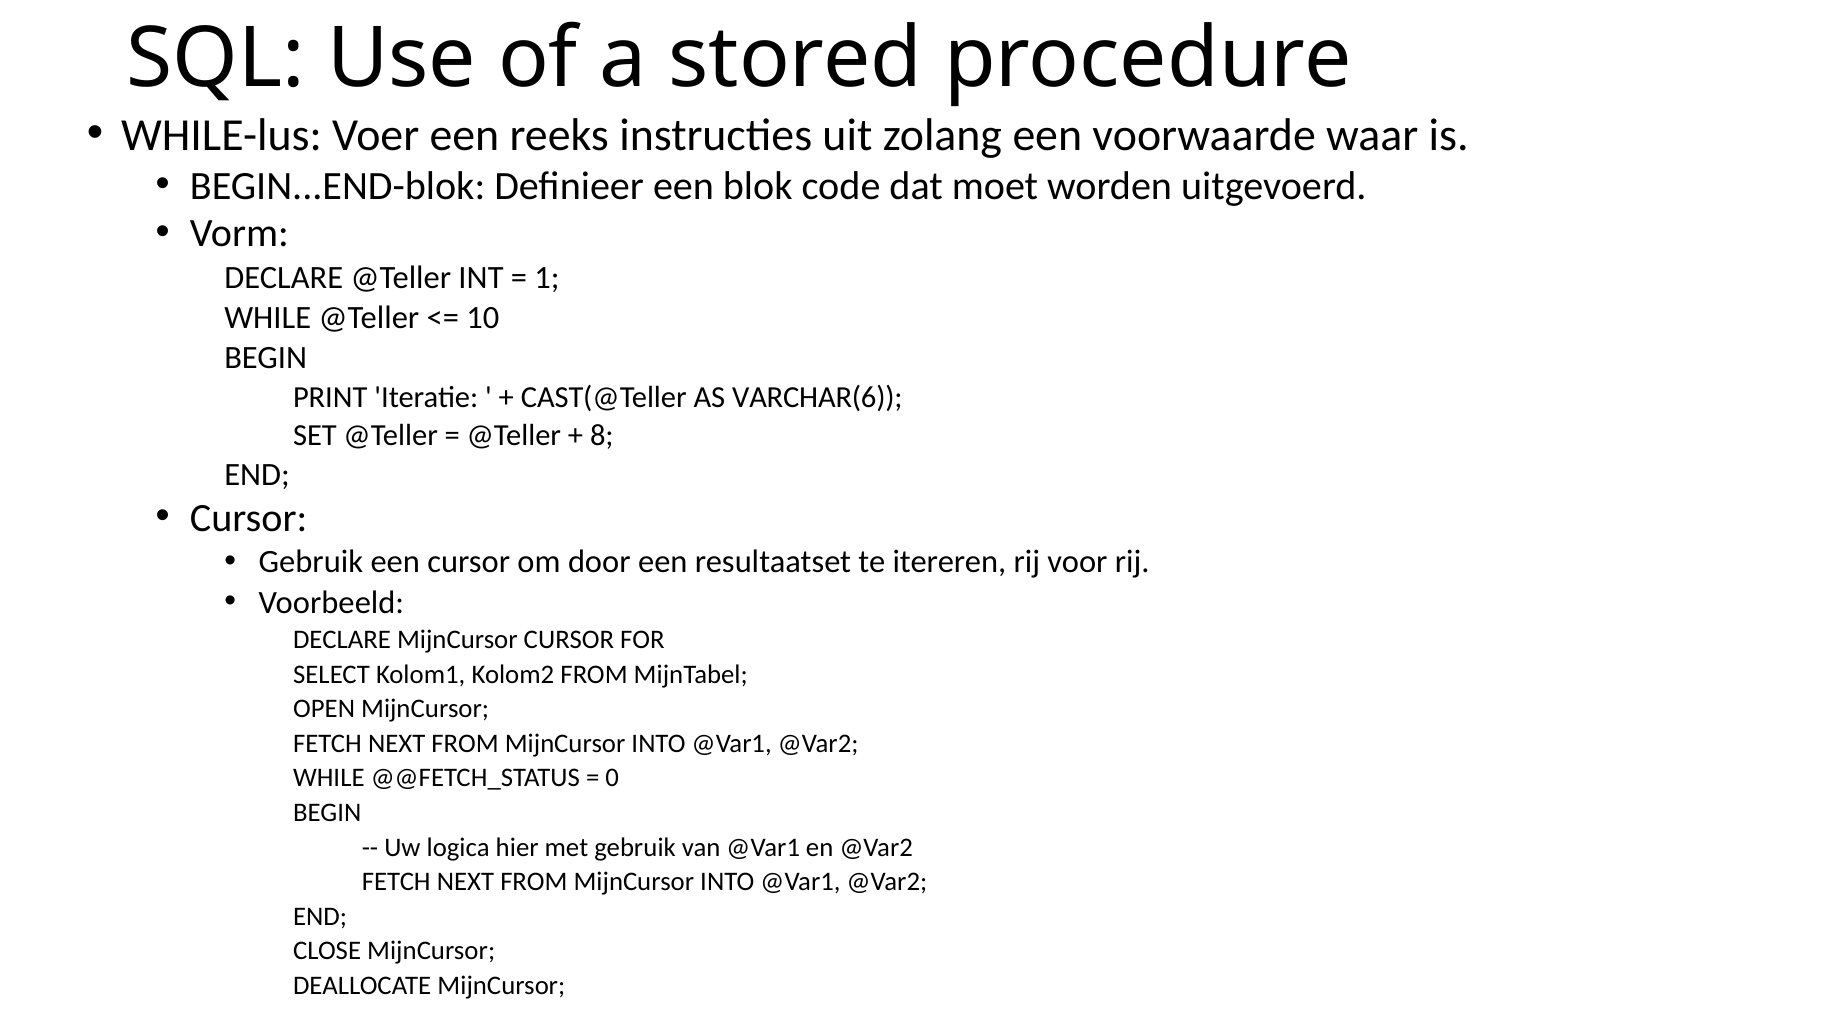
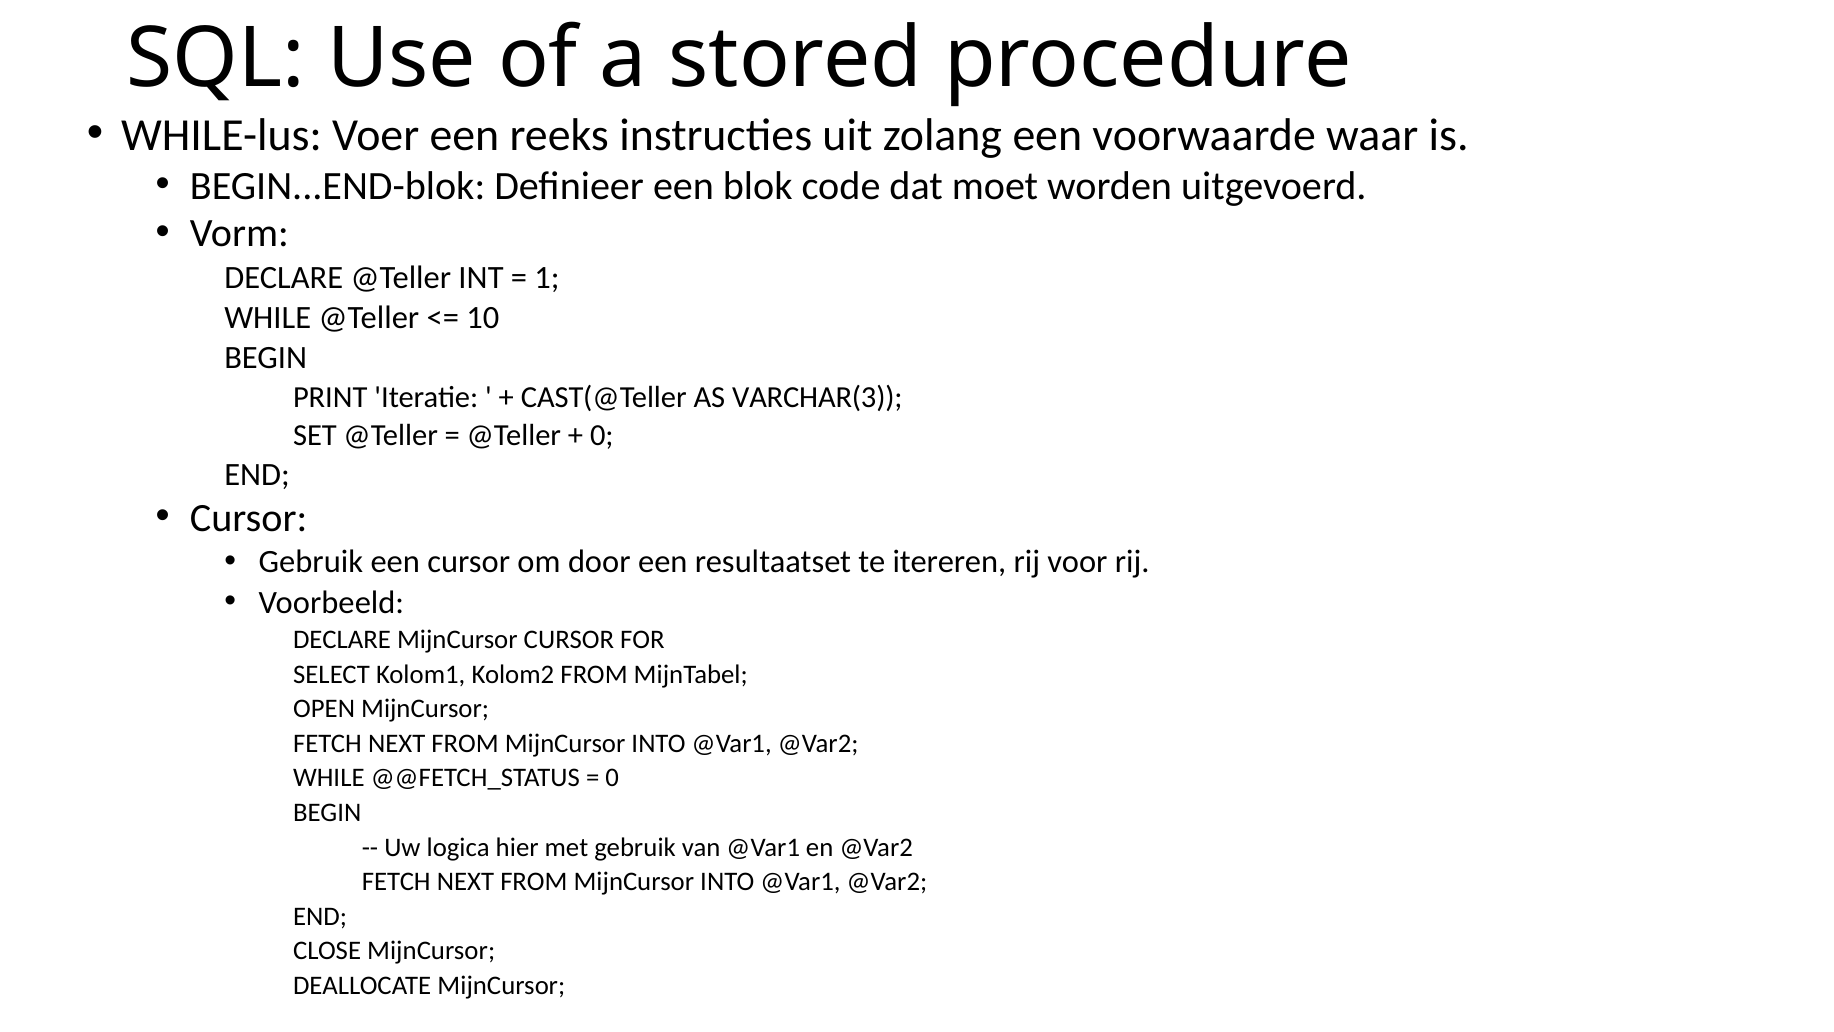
VARCHAR(6: VARCHAR(6 -> VARCHAR(3 (817, 397)
8: 8 -> 0 (602, 435)
